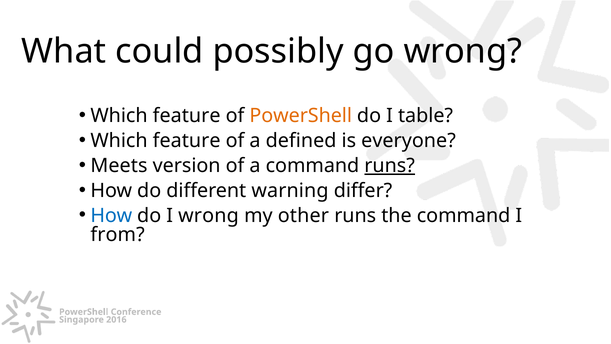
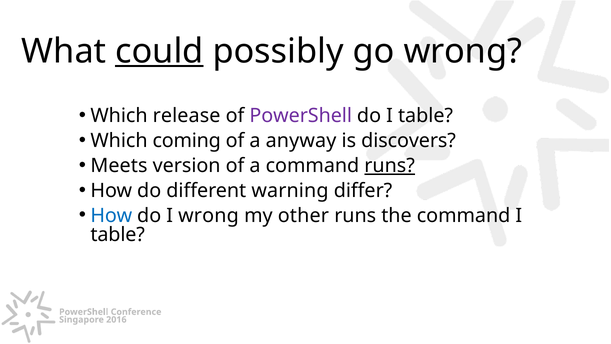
could underline: none -> present (159, 51)
feature: feature -> release (187, 116)
PowerShell colour: orange -> purple (301, 116)
feature: feature -> coming (187, 141)
defined: defined -> anyway (301, 141)
everyone: everyone -> discovers (409, 141)
from: from -> table (118, 235)
